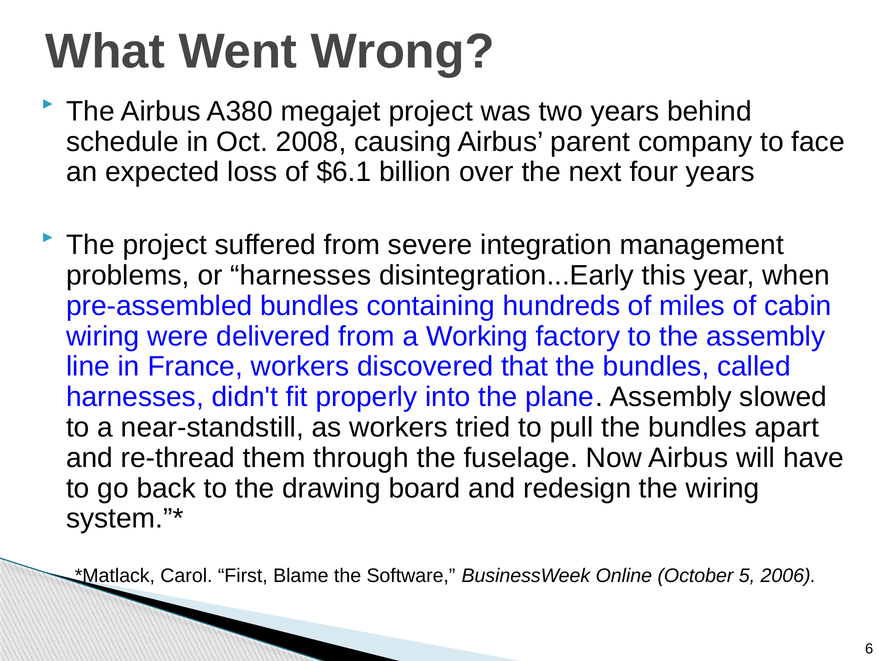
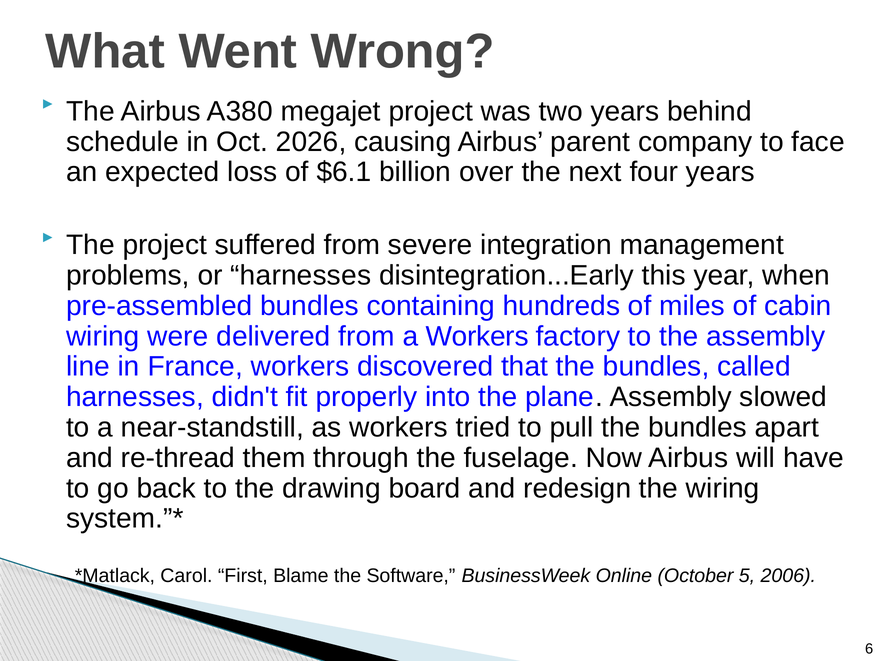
2008: 2008 -> 2026 (311, 142)
a Working: Working -> Workers (477, 337)
